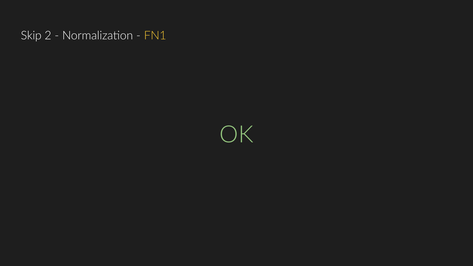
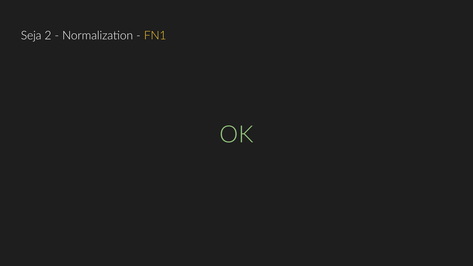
Skip: Skip -> Seja (31, 36)
